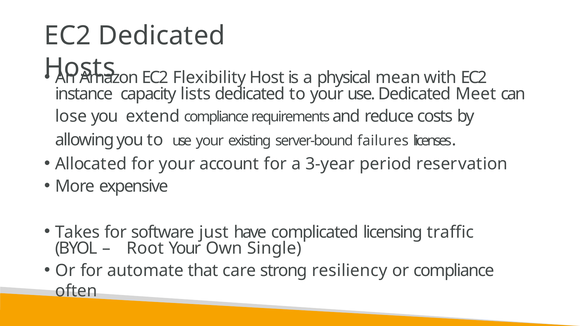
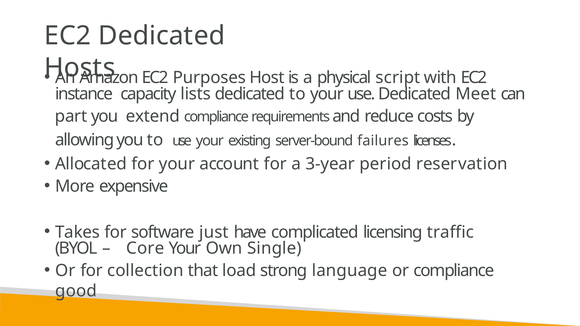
Flexibility: Flexibility -> Purposes (209, 78)
mean: mean -> script (398, 78)
lose: lose -> part (71, 116)
Root: Root -> Core (145, 249)
automate: automate -> collection (145, 271)
care: care -> load (239, 271)
resiliency: resiliency -> language (350, 271)
often: often -> good (76, 291)
